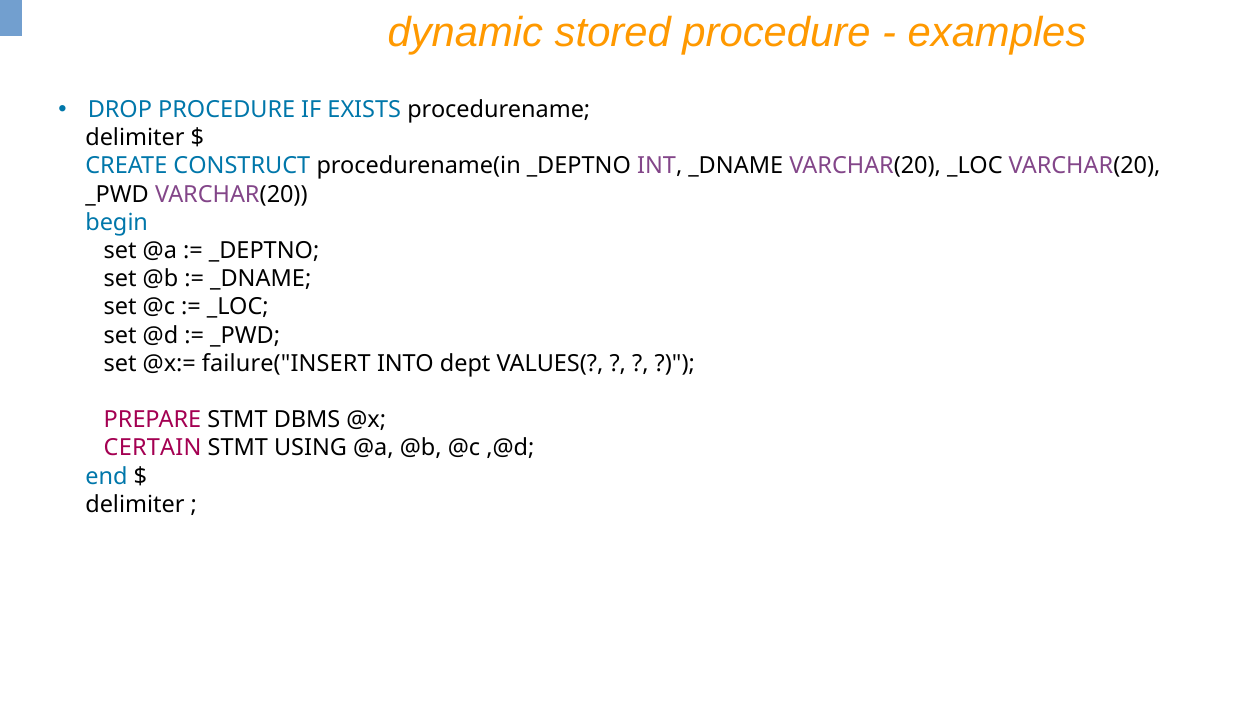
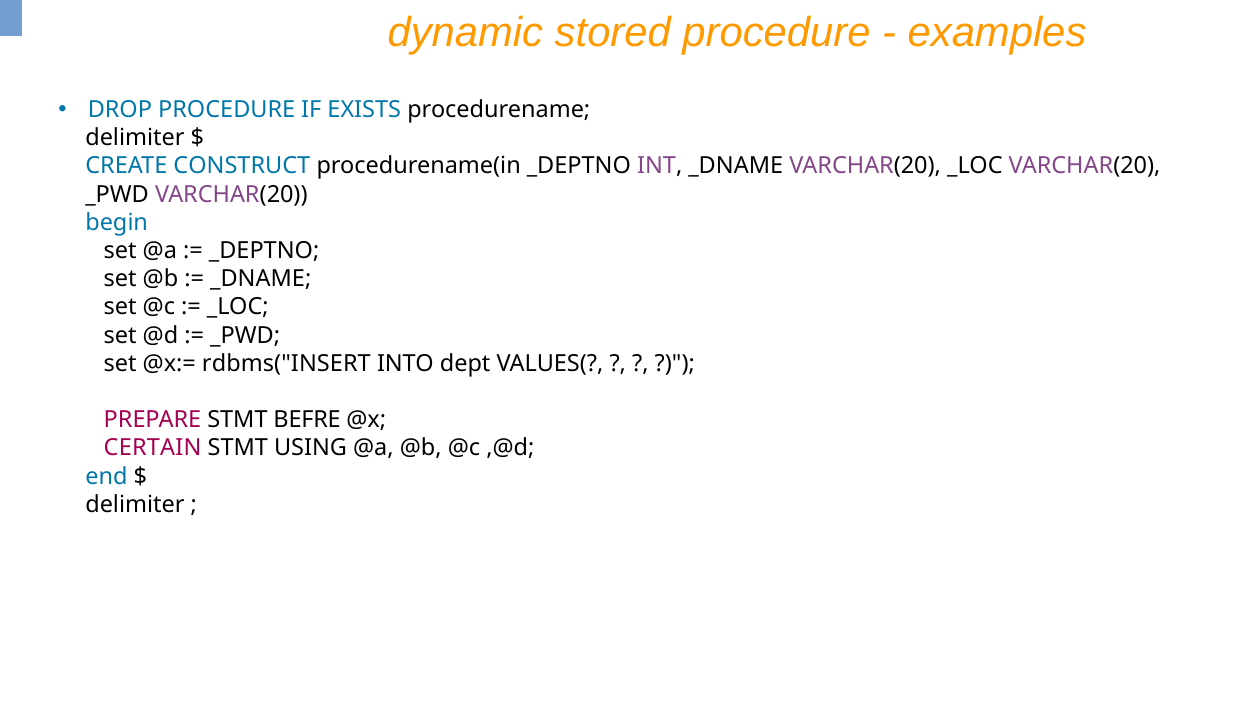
failure("INSERT: failure("INSERT -> rdbms("INSERT (286, 364)
DBMS: DBMS -> BEFRE (307, 420)
